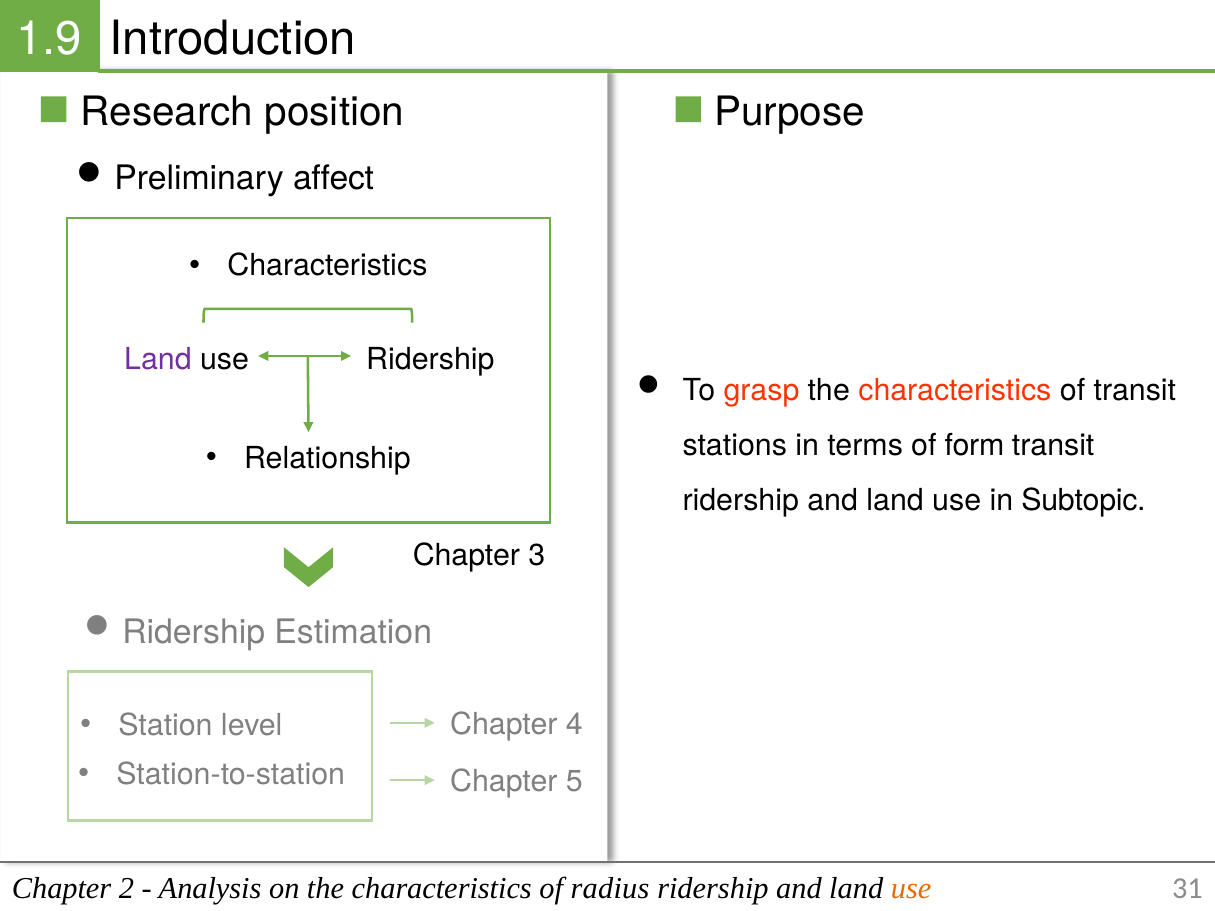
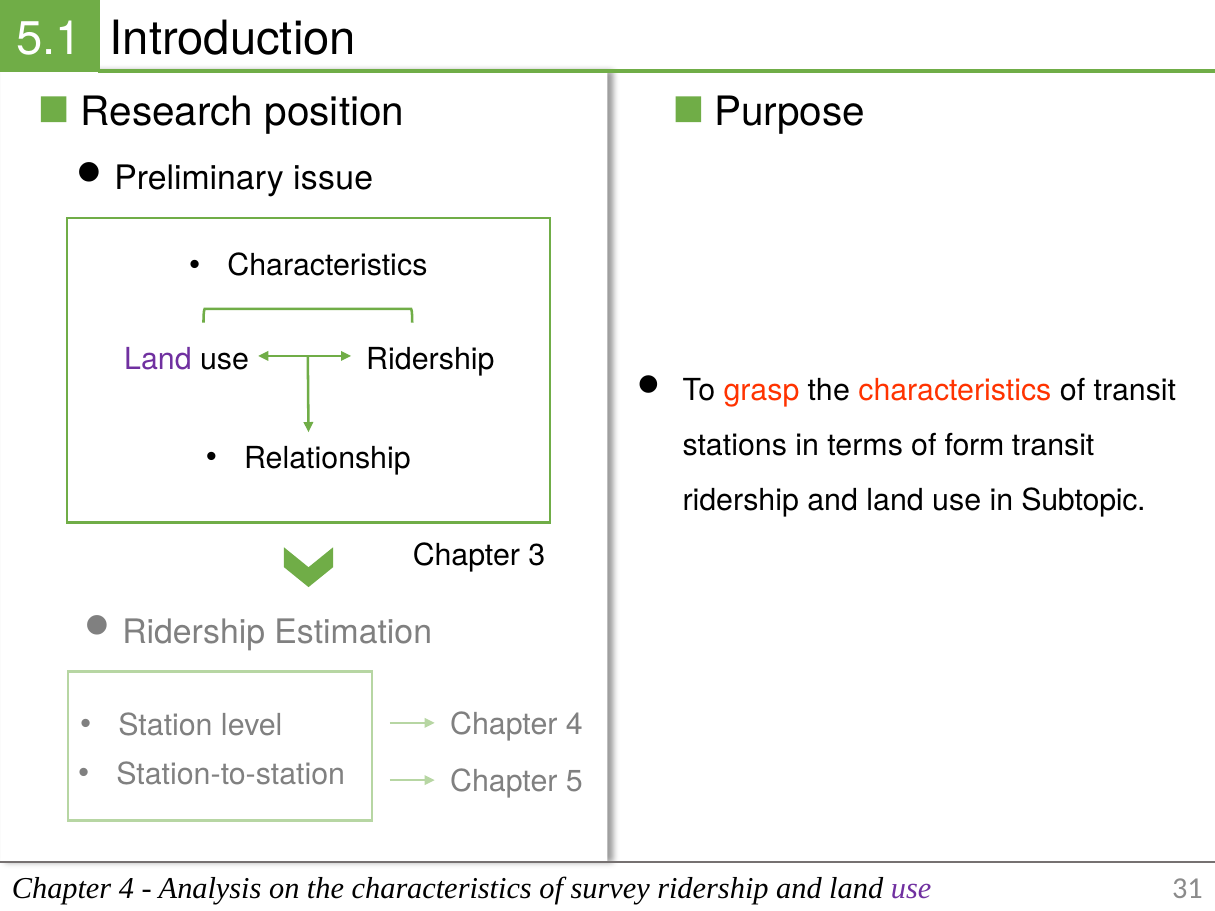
1.9: 1.9 -> 5.1 (49, 39)
affect: affect -> issue (333, 179)
2: 2 -> 4 (126, 888)
radius: radius -> survey (610, 888)
use colour: orange -> purple (911, 888)
